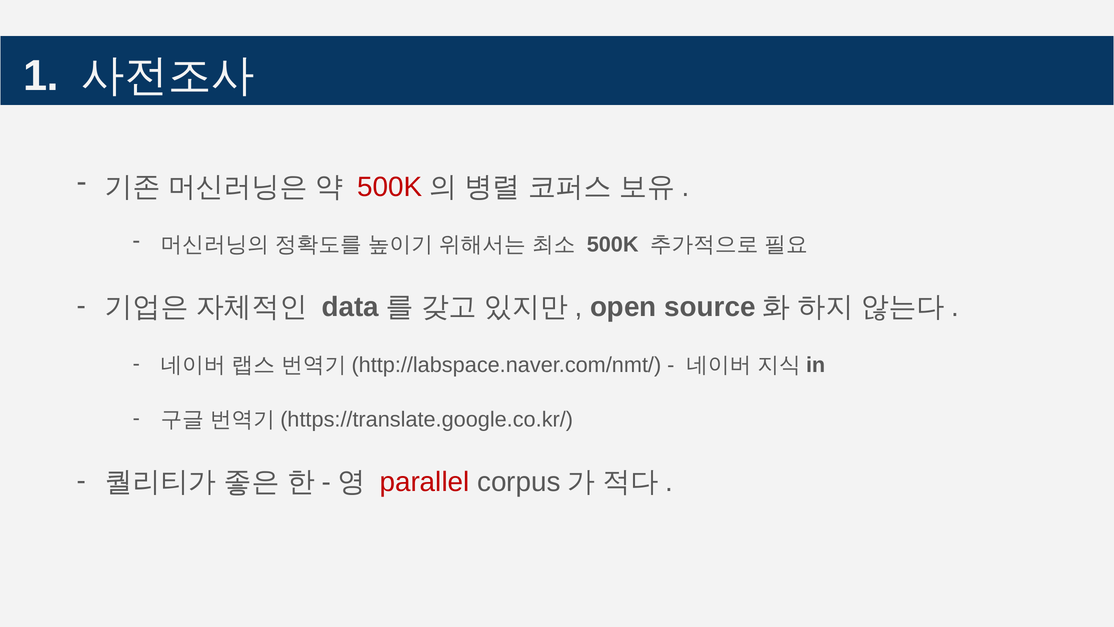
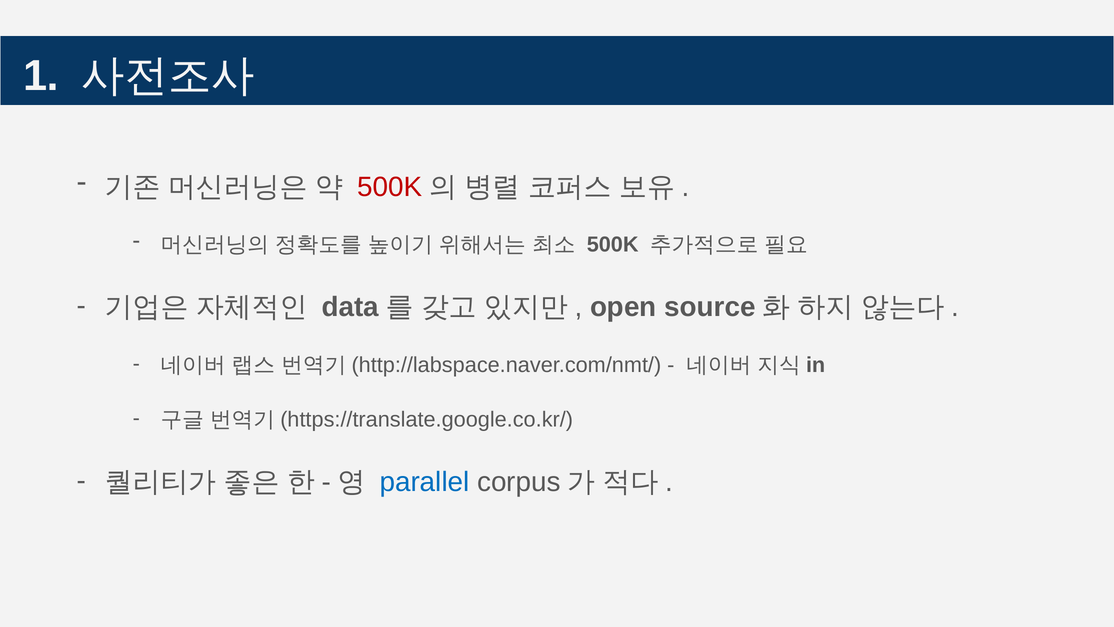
parallel colour: red -> blue (425, 482)
